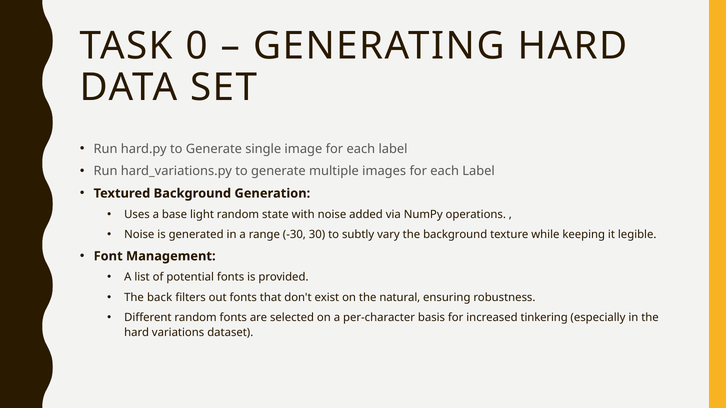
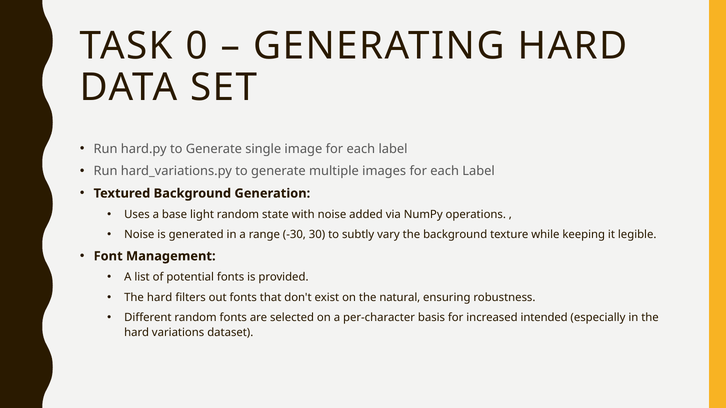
back: back -> hard (160, 298)
tinkering: tinkering -> intended (544, 318)
